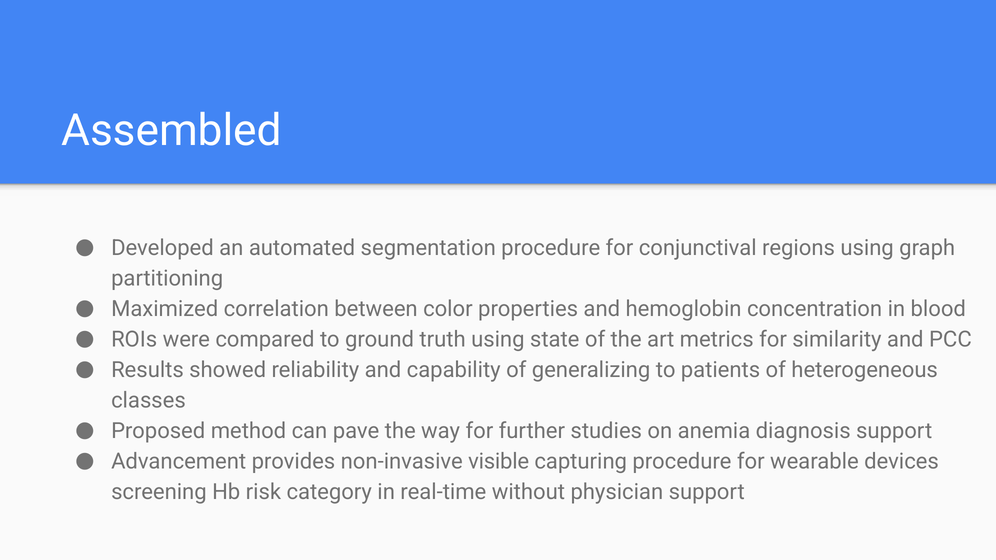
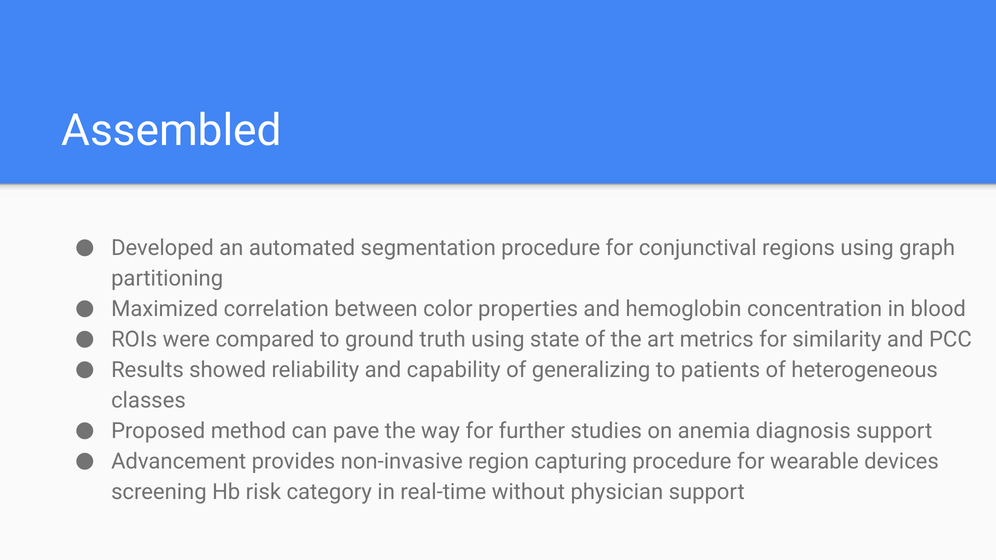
visible: visible -> region (499, 462)
